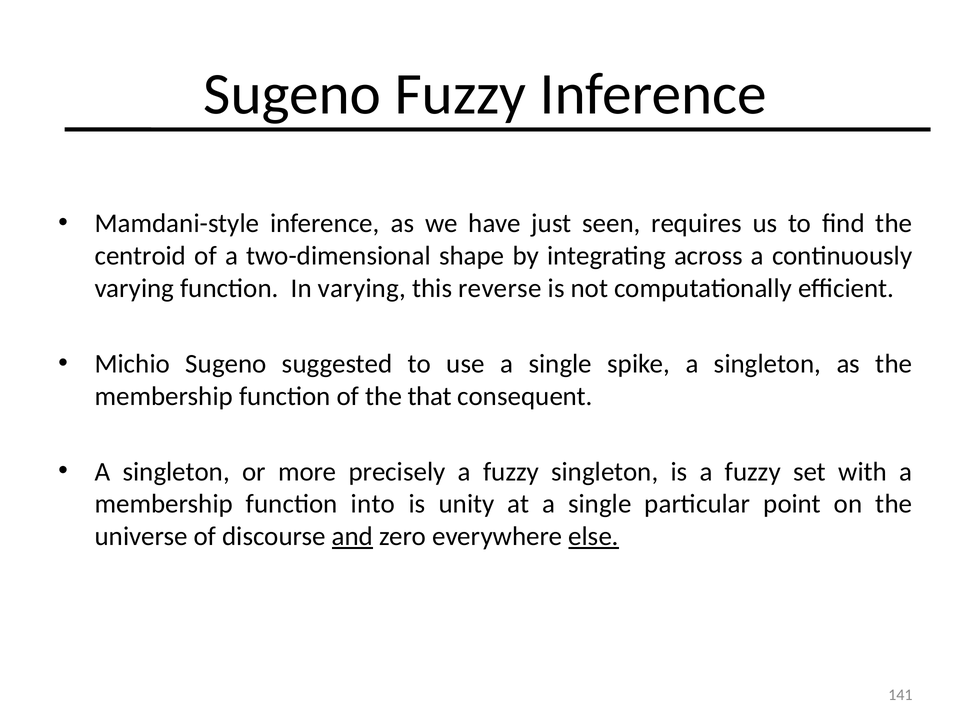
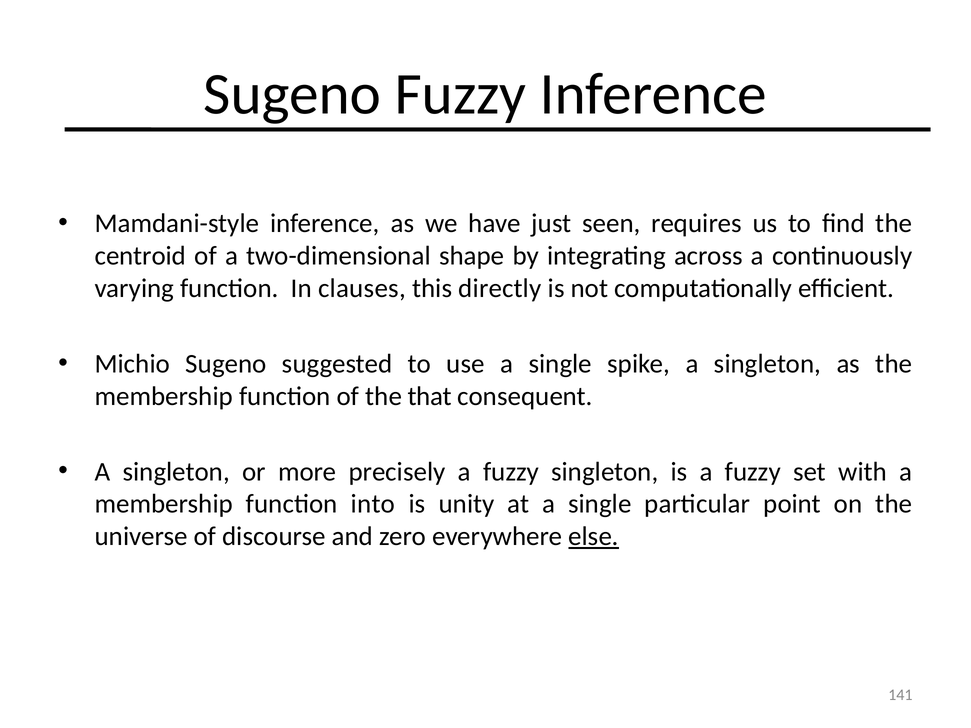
In varying: varying -> clauses (362, 288)
reverse: reverse -> directly (500, 288)
and underline: present -> none (353, 537)
